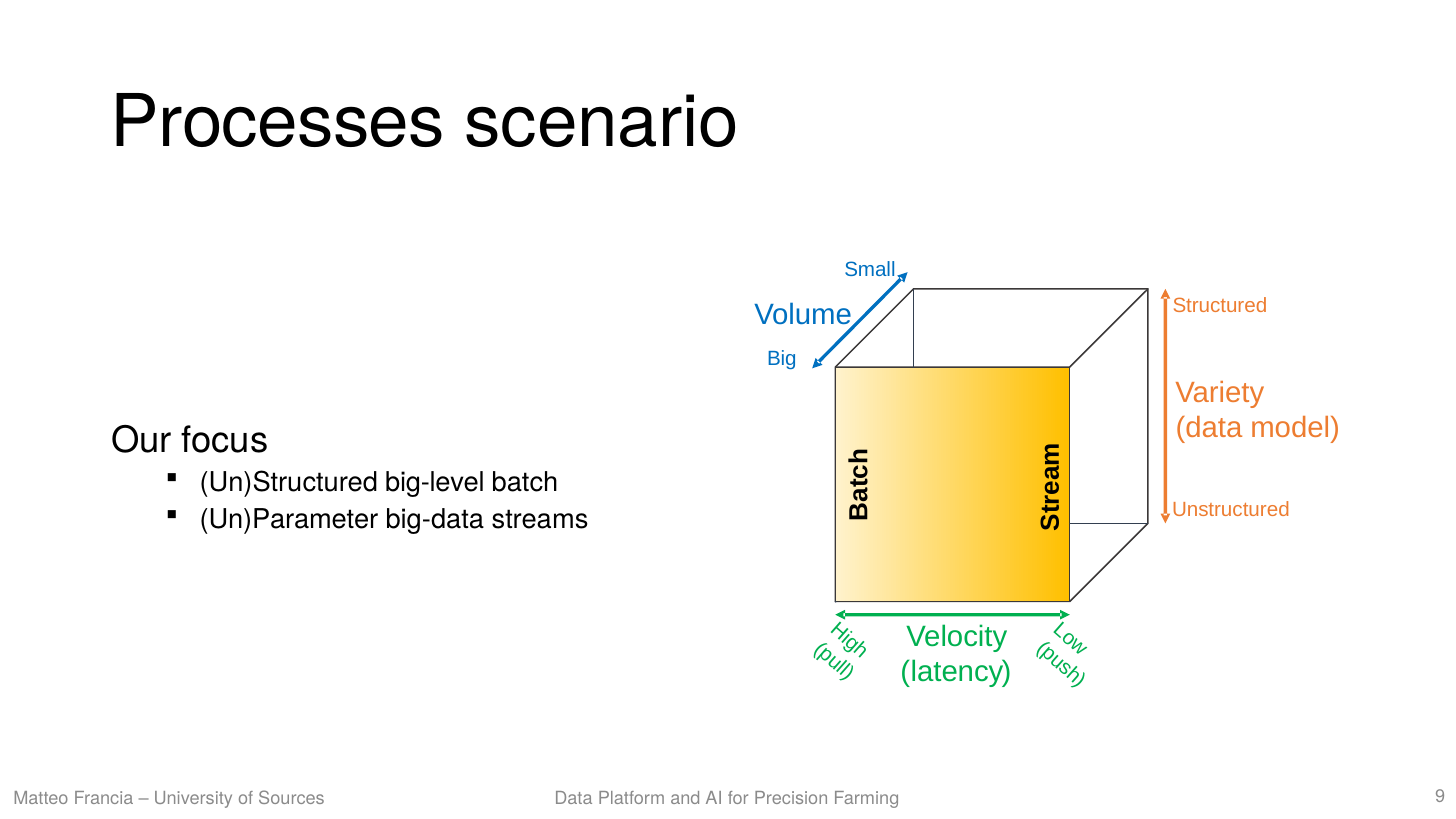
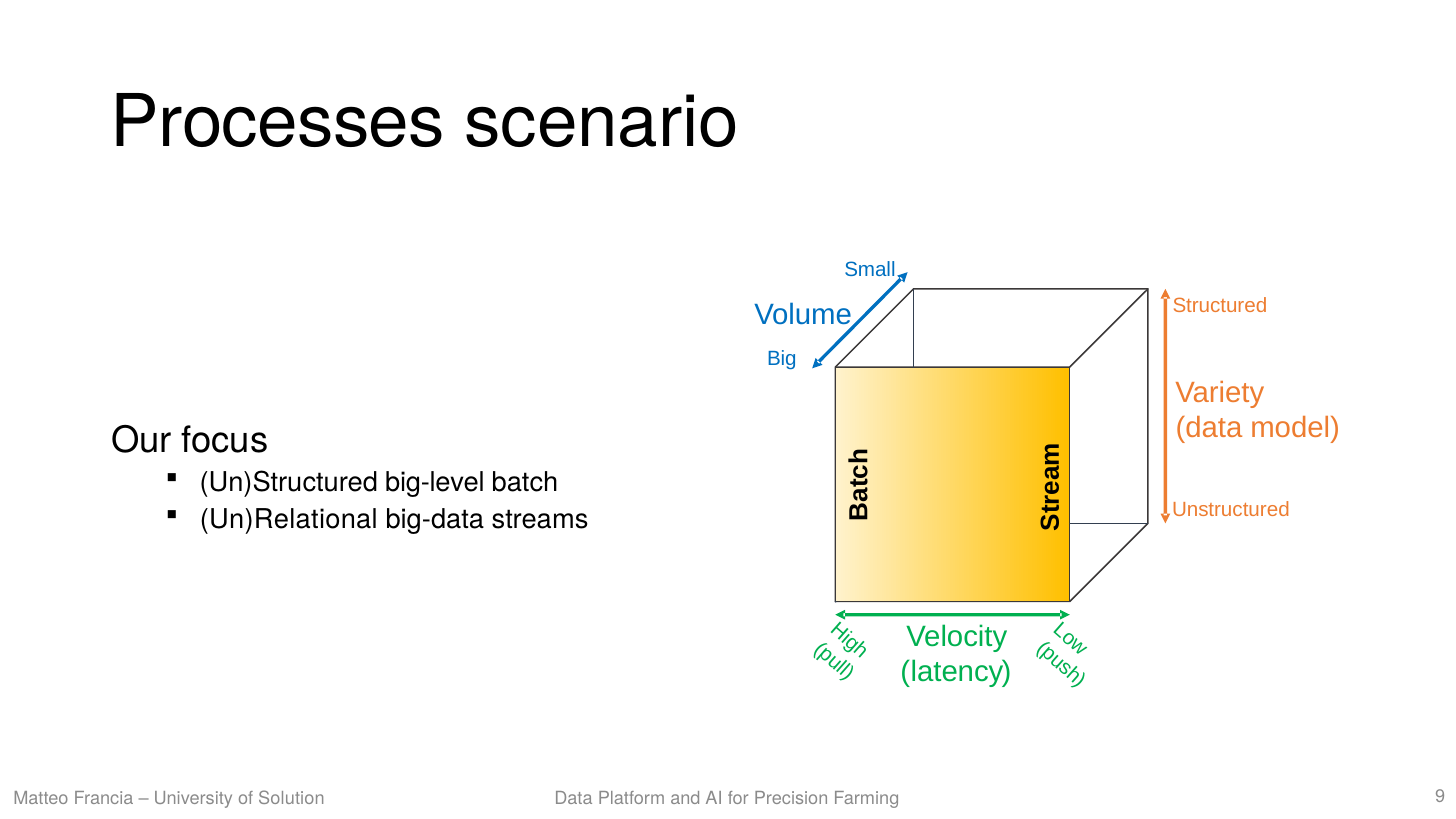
Un)Parameter: Un)Parameter -> Un)Relational (289, 520)
Sources: Sources -> Solution (291, 798)
